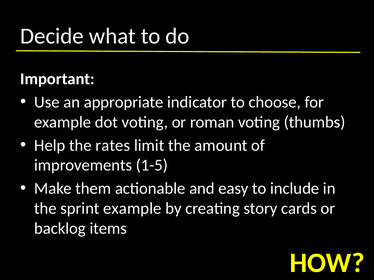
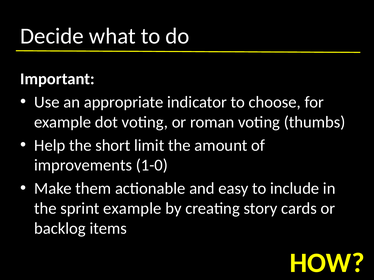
rates: rates -> short (113, 146)
1-5: 1-5 -> 1-0 (152, 166)
